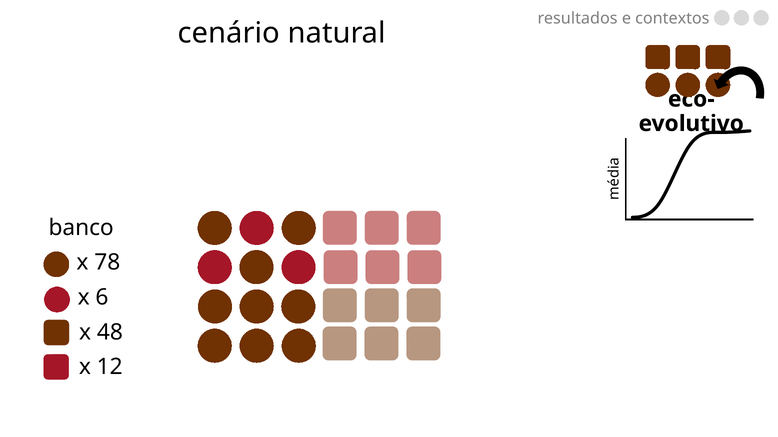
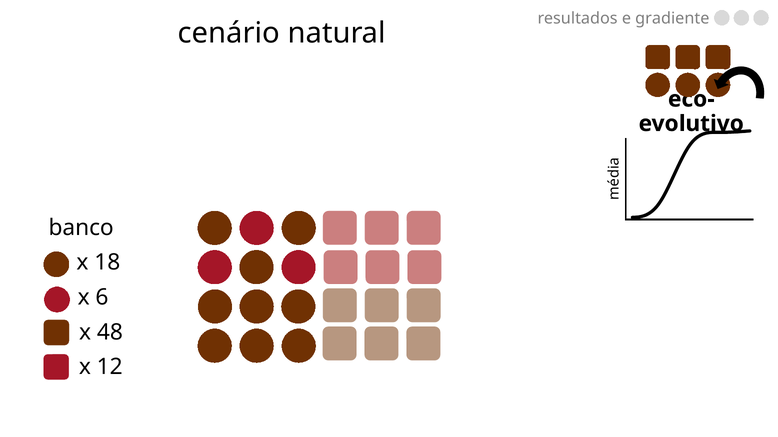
contextos: contextos -> gradiente (672, 18)
78: 78 -> 18 (107, 263)
